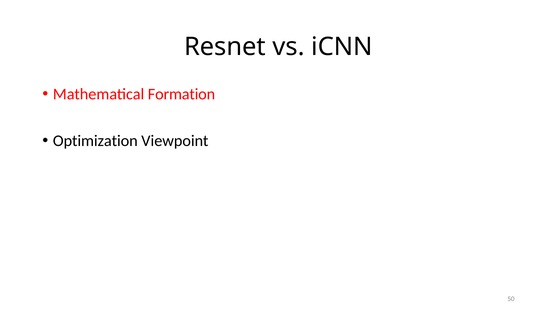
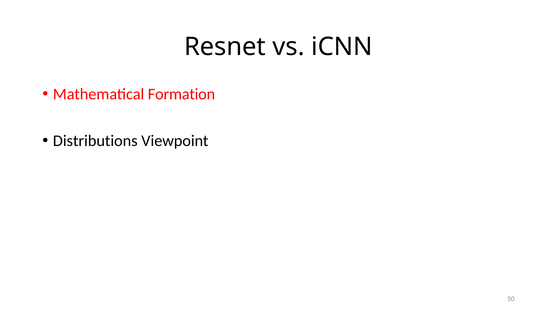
Optimization: Optimization -> Distributions (95, 141)
